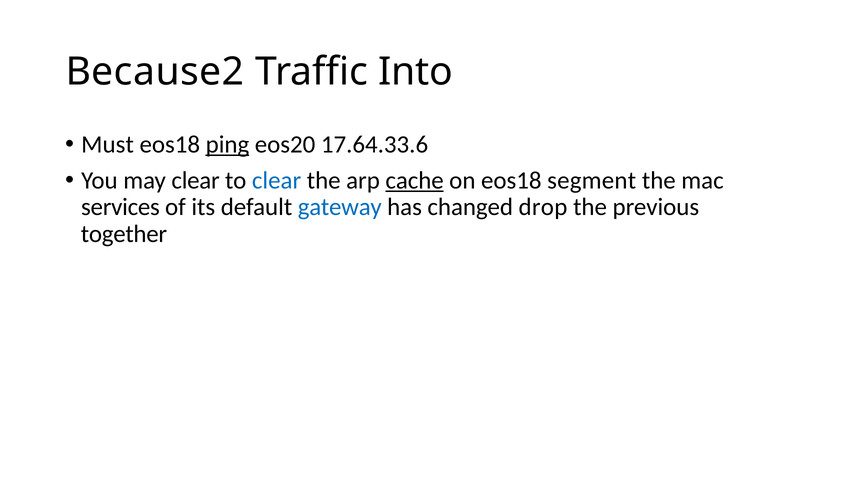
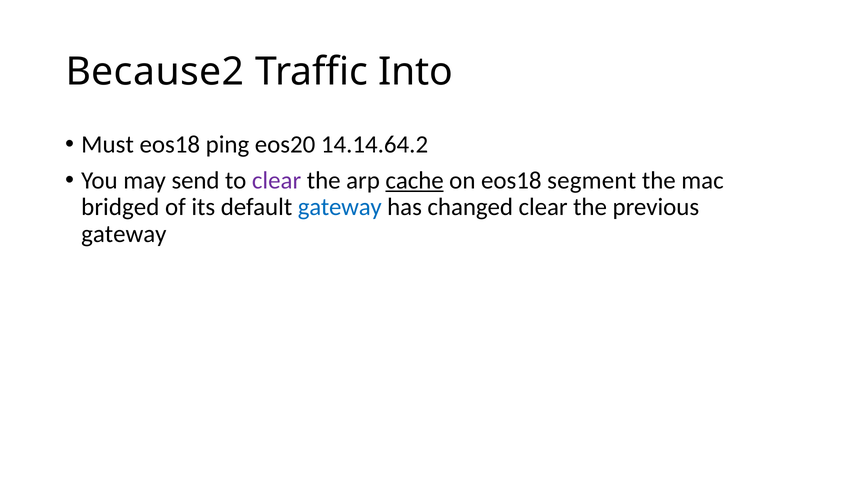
ping underline: present -> none (227, 145)
17.64.33.6: 17.64.33.6 -> 14.14.64.2 (375, 145)
may clear: clear -> send (196, 180)
clear colour: blue -> purple (277, 180)
services: services -> bridged (120, 207)
changed drop: drop -> clear (543, 207)
together: together -> gateway (124, 234)
